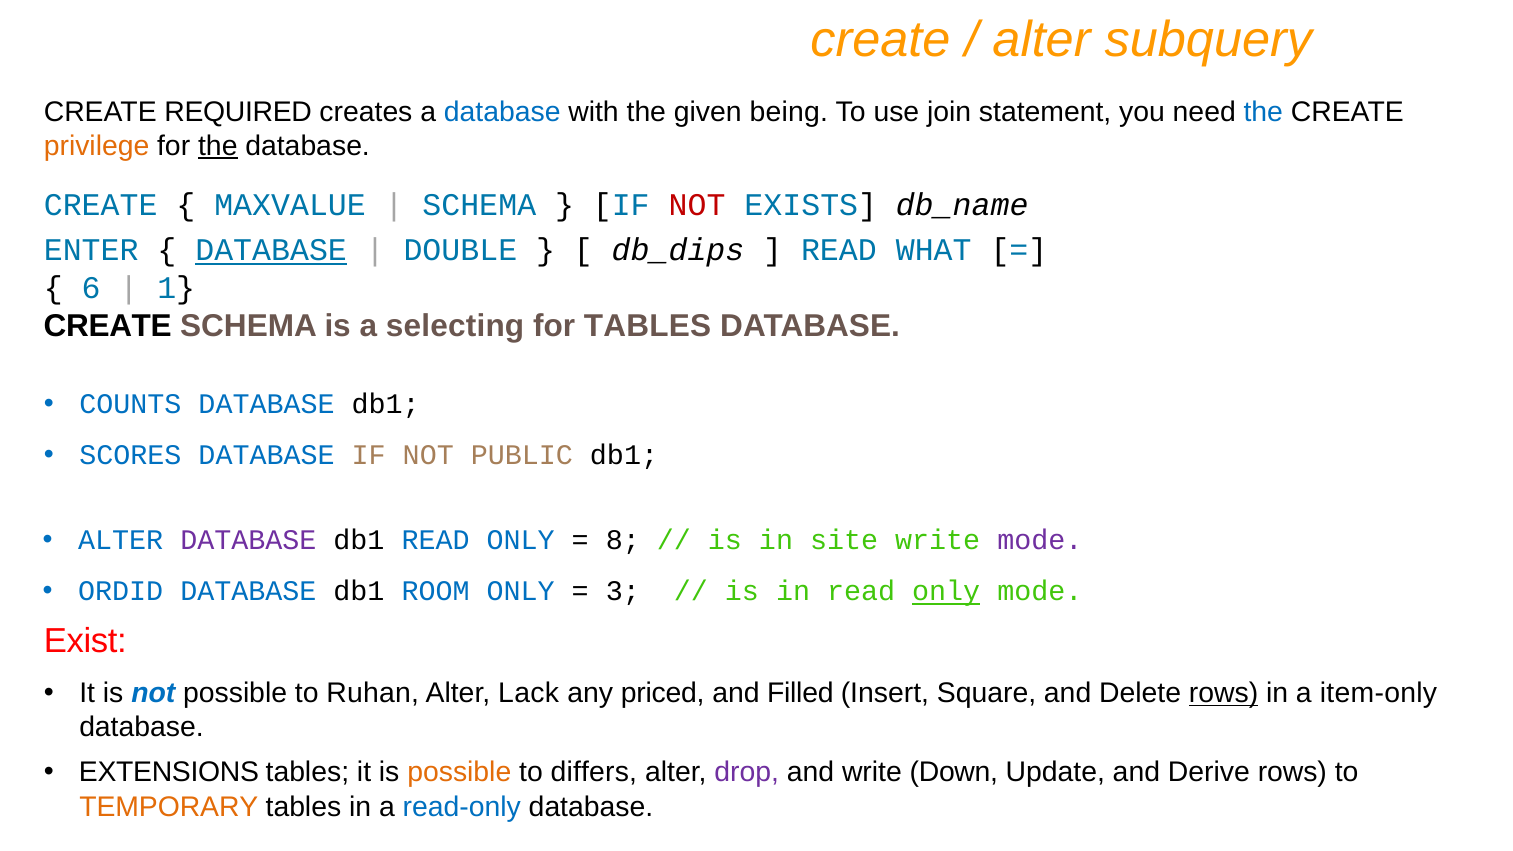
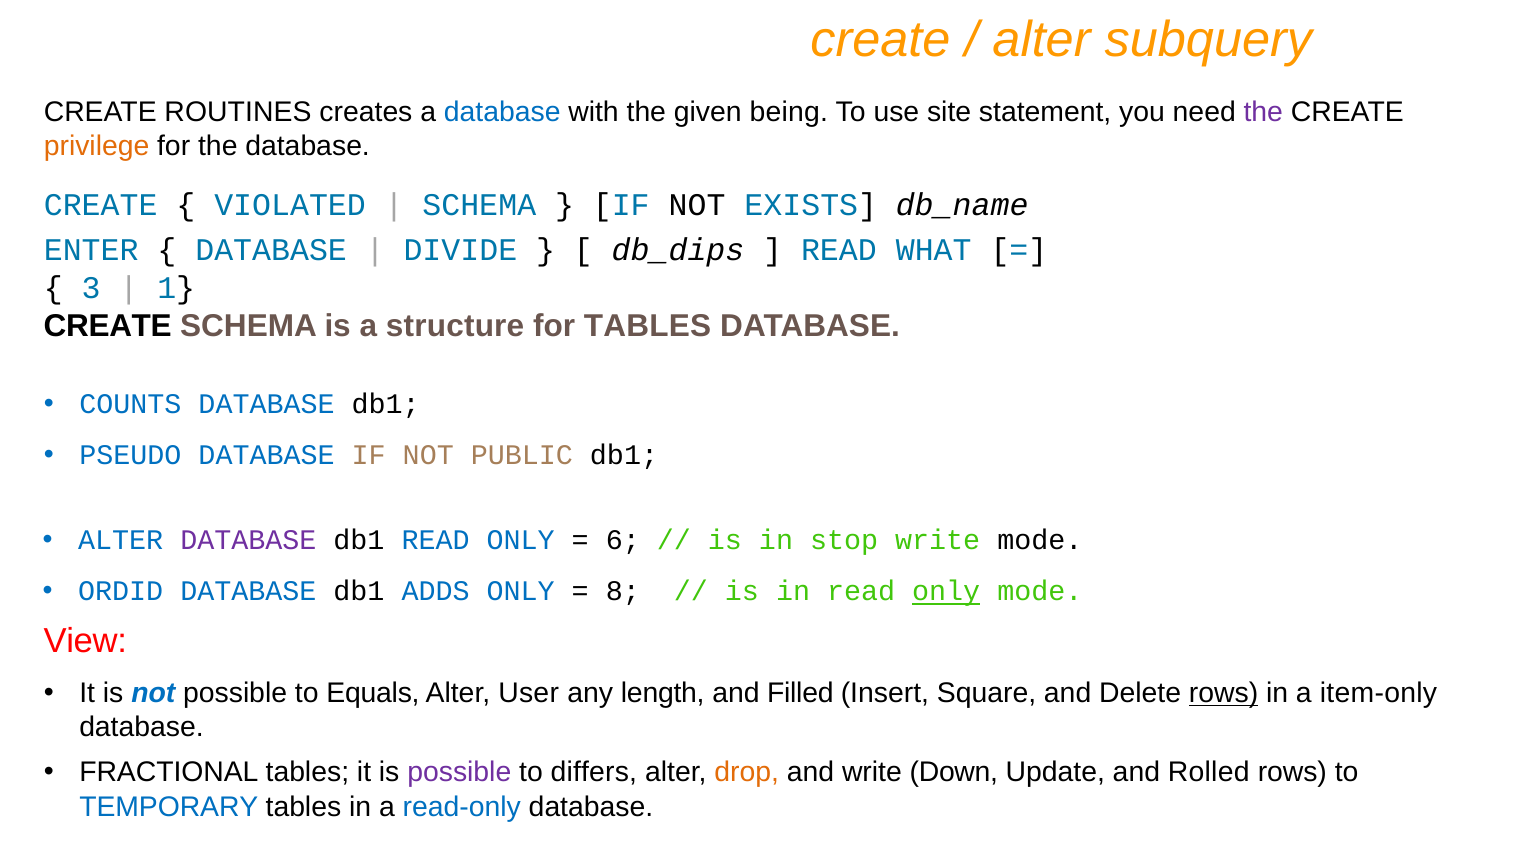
REQUIRED: REQUIRED -> ROUTINES (238, 112)
join: join -> site (949, 112)
the colour: blue -> purple (1263, 112)
the underline: present -> none (218, 146)
MAXVALUE: MAXVALUE -> VIOLATED (290, 205)
NOT colour: red -> black (697, 205)
DATABASE underline: present -> none (271, 250)
DOUBLE: DOUBLE -> DIVIDE (460, 250)
6: 6 -> 3 (91, 288)
selecting: selecting -> structure (455, 326)
SCORES: SCORES -> PSEUDO (130, 456)
8: 8 -> 6 (623, 541)
site: site -> stop (844, 541)
mode colour: purple -> black (1040, 541)
ROOM: ROOM -> ADDS (436, 592)
3: 3 -> 8 (623, 592)
Exist: Exist -> View (85, 641)
Ruhan: Ruhan -> Equals (373, 693)
Lack: Lack -> User (529, 693)
priced: priced -> length (663, 693)
EXTENSIONS: EXTENSIONS -> FRACTIONAL (169, 773)
possible colour: orange -> purple (459, 773)
drop colour: purple -> orange (747, 773)
Derive: Derive -> Rolled (1209, 773)
TEMPORARY colour: orange -> blue (169, 807)
